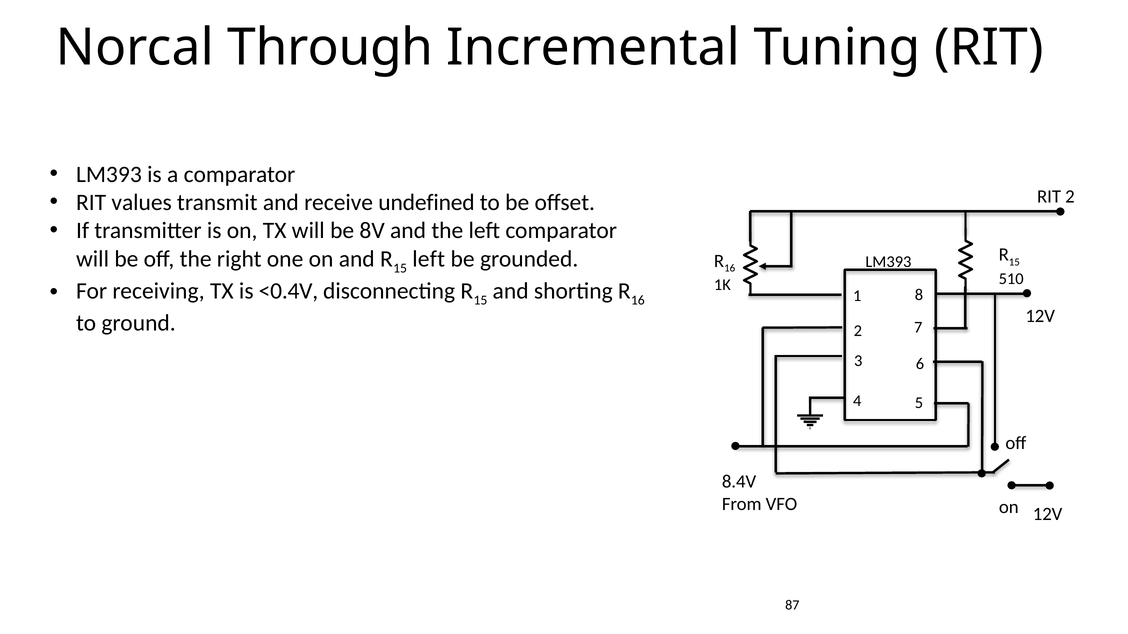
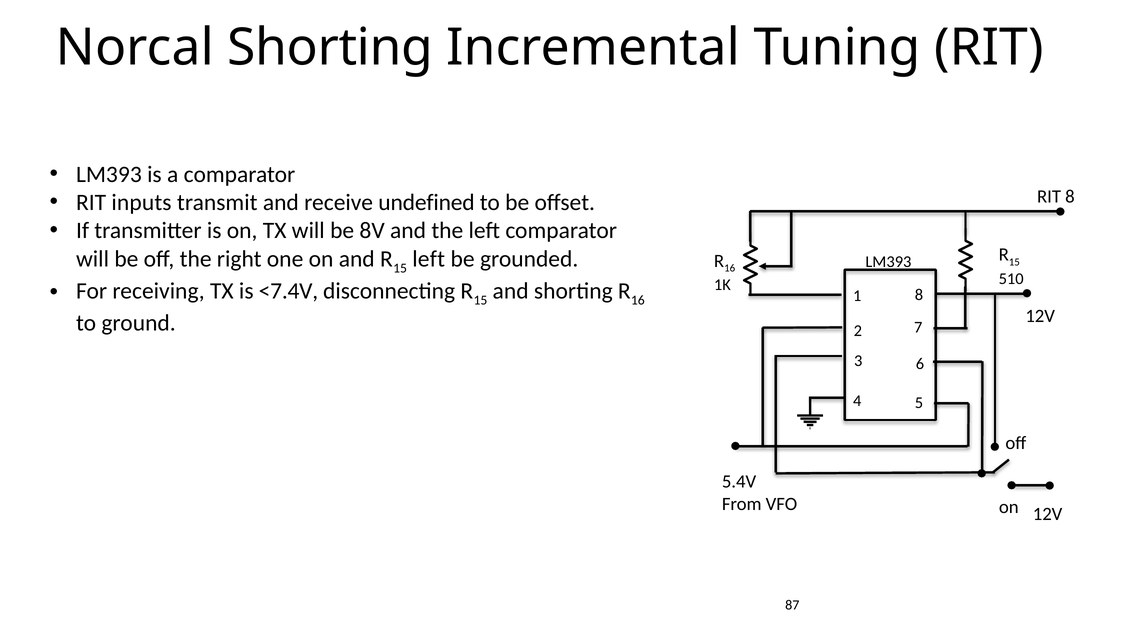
Norcal Through: Through -> Shorting (330, 48)
RIT 2: 2 -> 8 (1070, 197)
values: values -> inputs (142, 203)
<0.4V: <0.4V -> <7.4V (288, 291)
8.4V: 8.4V -> 5.4V (739, 482)
